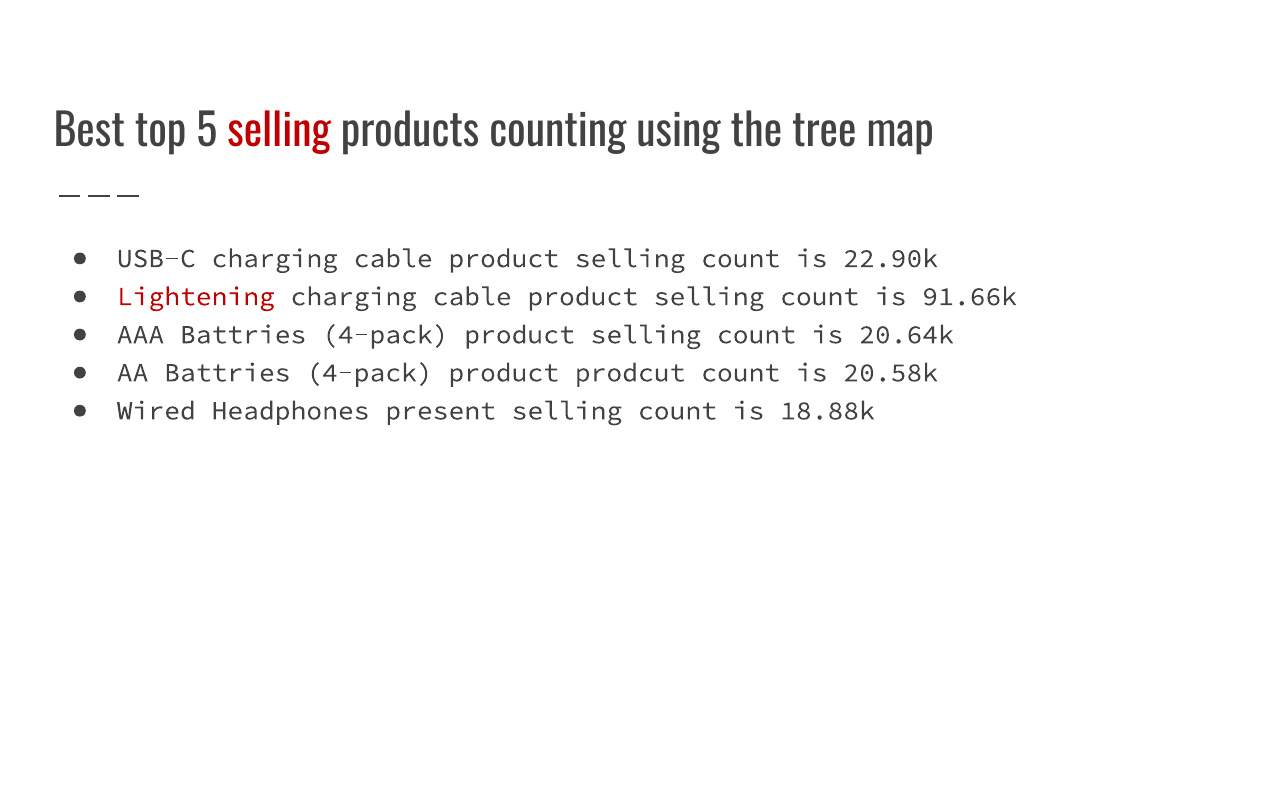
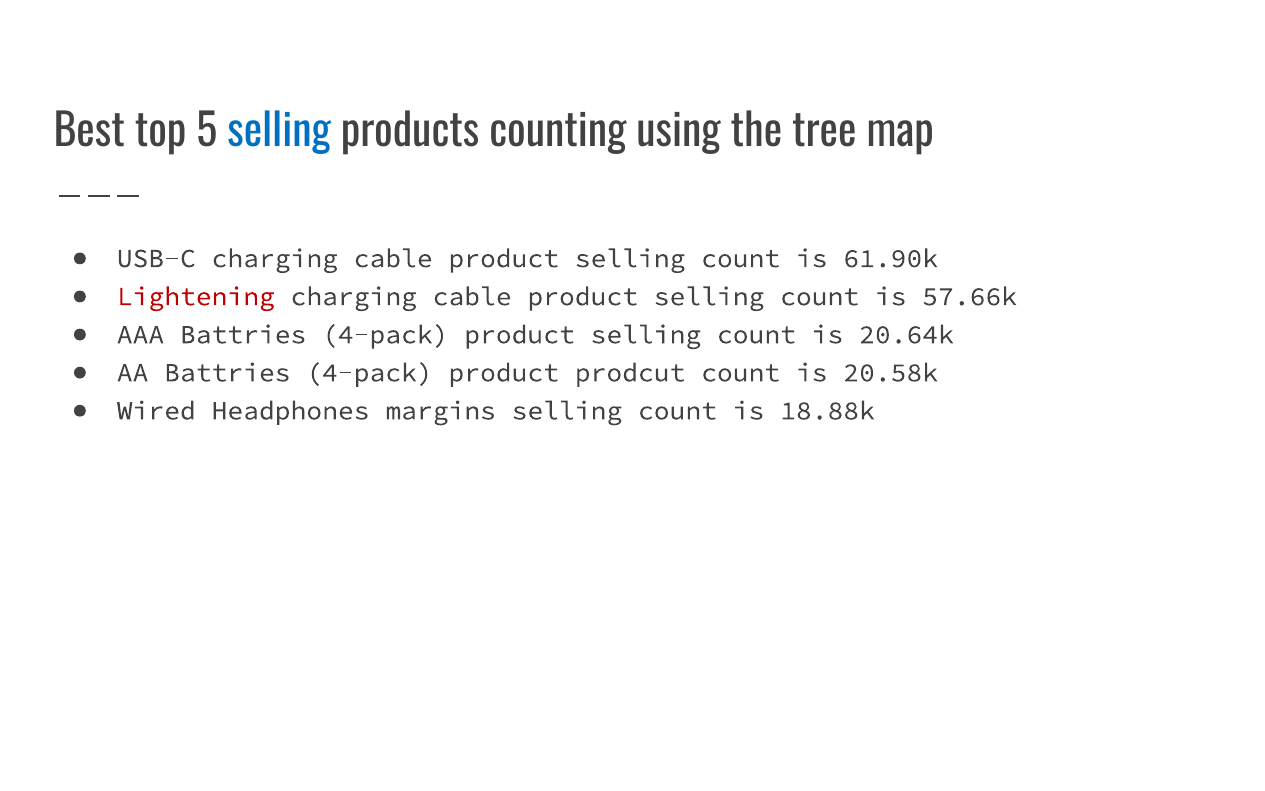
selling colour: red -> blue (279, 132)
22.90k: 22.90k -> 61.90k (891, 258)
91.66k: 91.66k -> 57.66k (970, 296)
present: present -> margins (441, 411)
